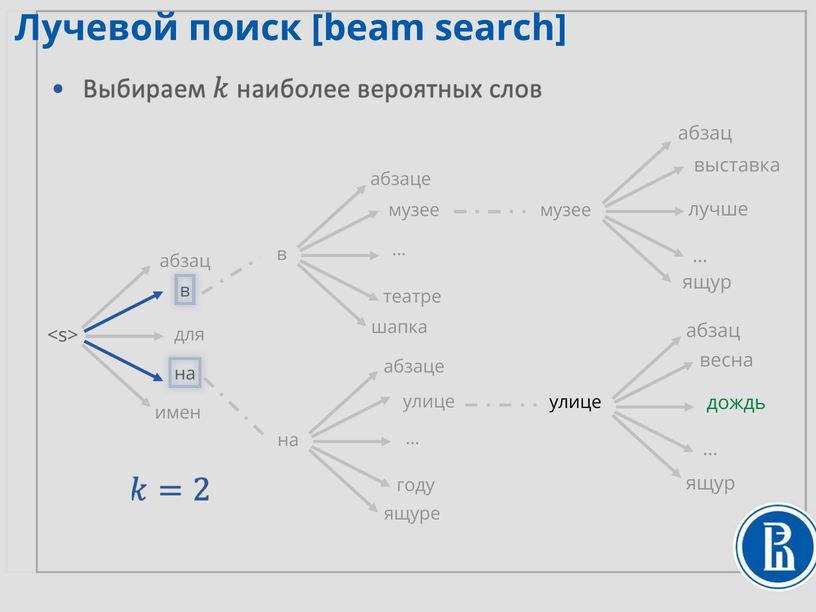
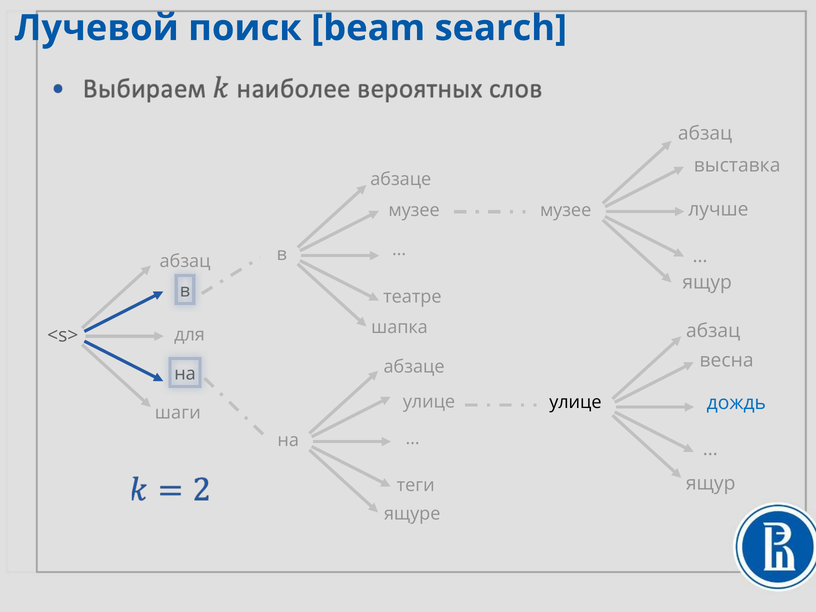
дождь colour: green -> blue (736, 403)
имен: имен -> шаги (178, 413)
году: году -> теги (416, 485)
